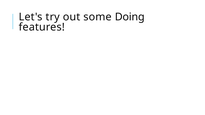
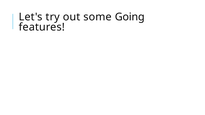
Doing: Doing -> Going (130, 17)
